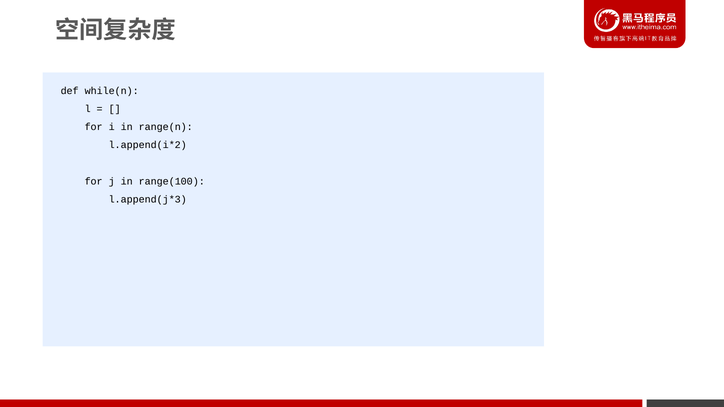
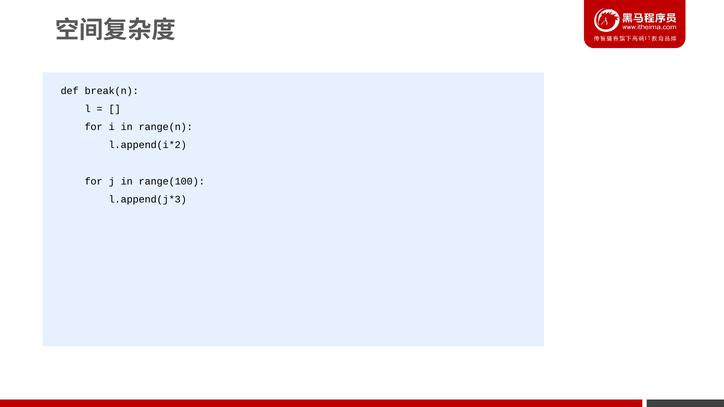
while(n: while(n -> break(n (112, 91)
